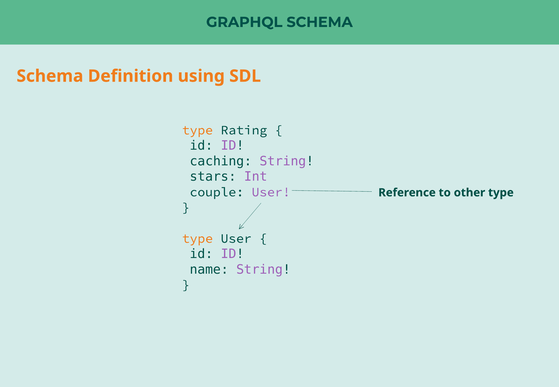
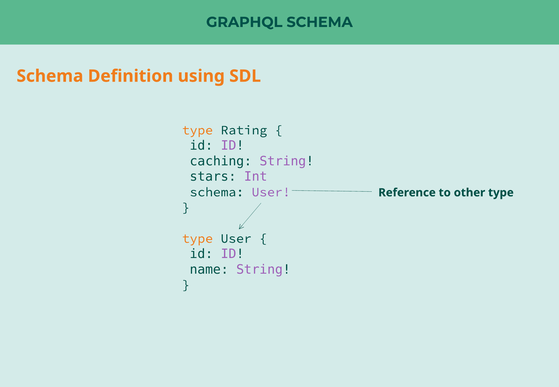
couple: couple -> schema (217, 192)
